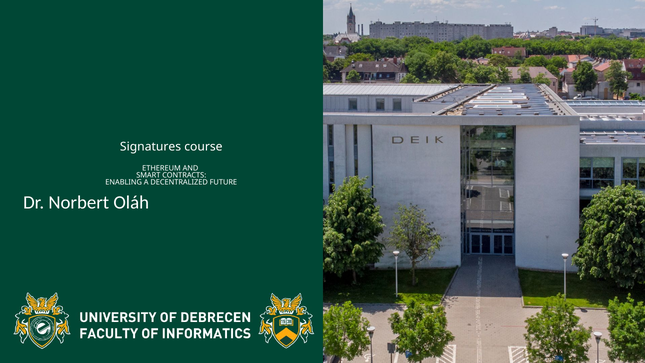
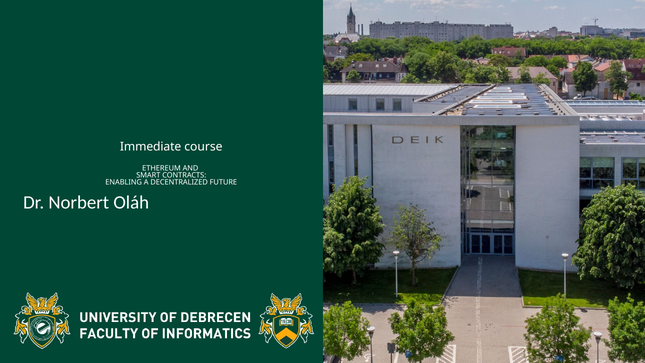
Signatures: Signatures -> Immediate (151, 147)
